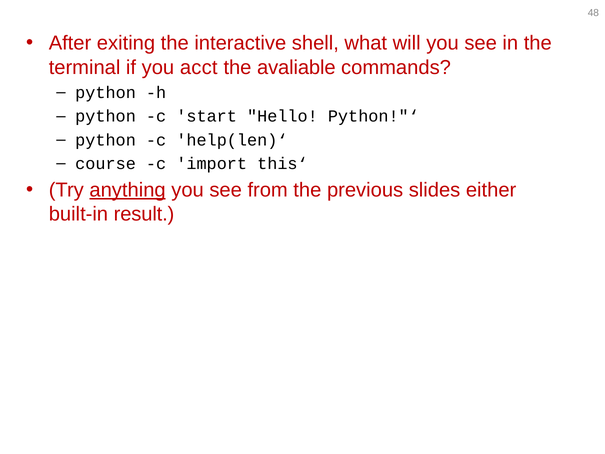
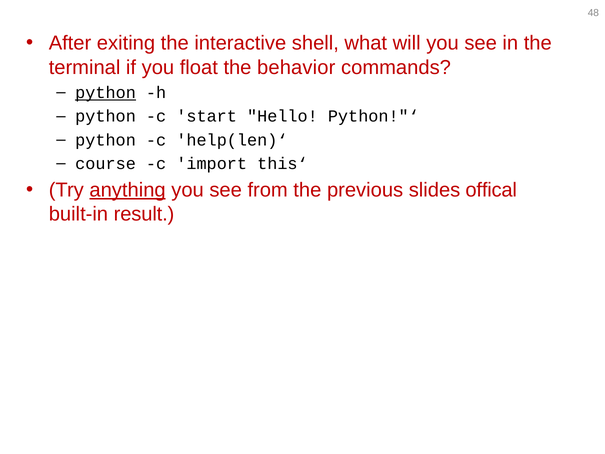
acct: acct -> float (199, 68)
avaliable: avaliable -> behavior (296, 68)
python underline: none -> present (106, 93)
either: either -> offical (491, 190)
